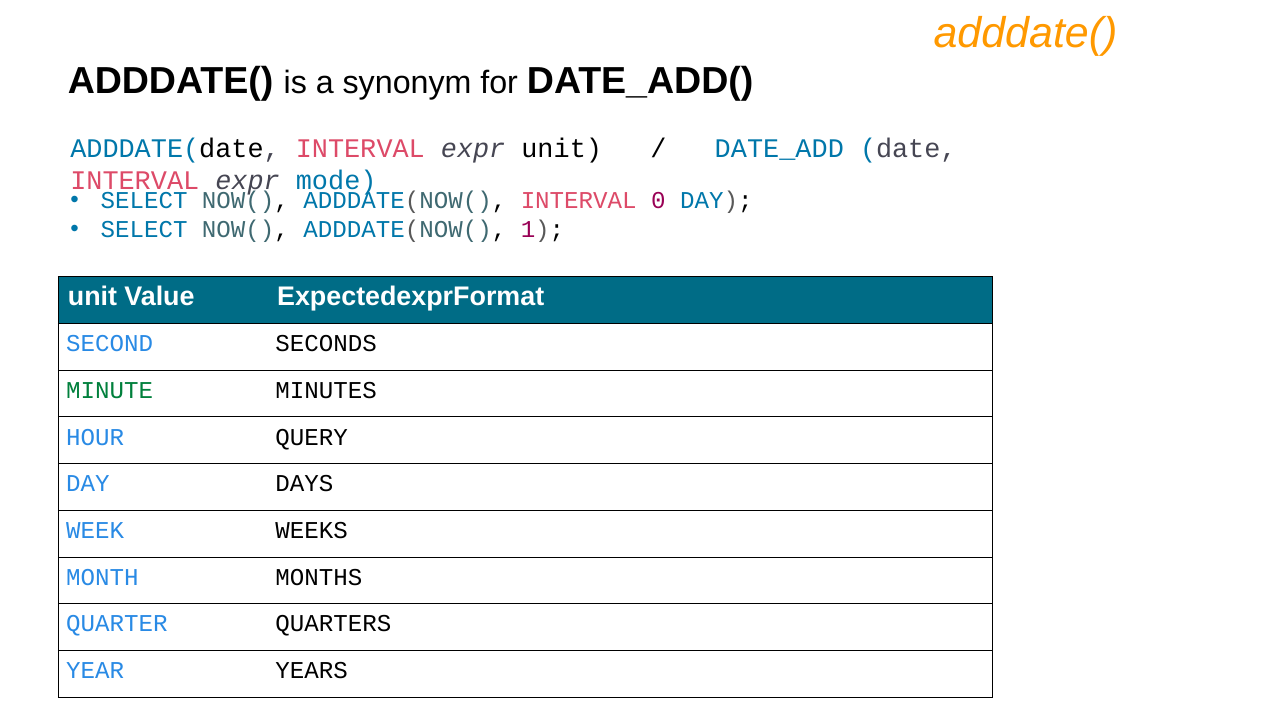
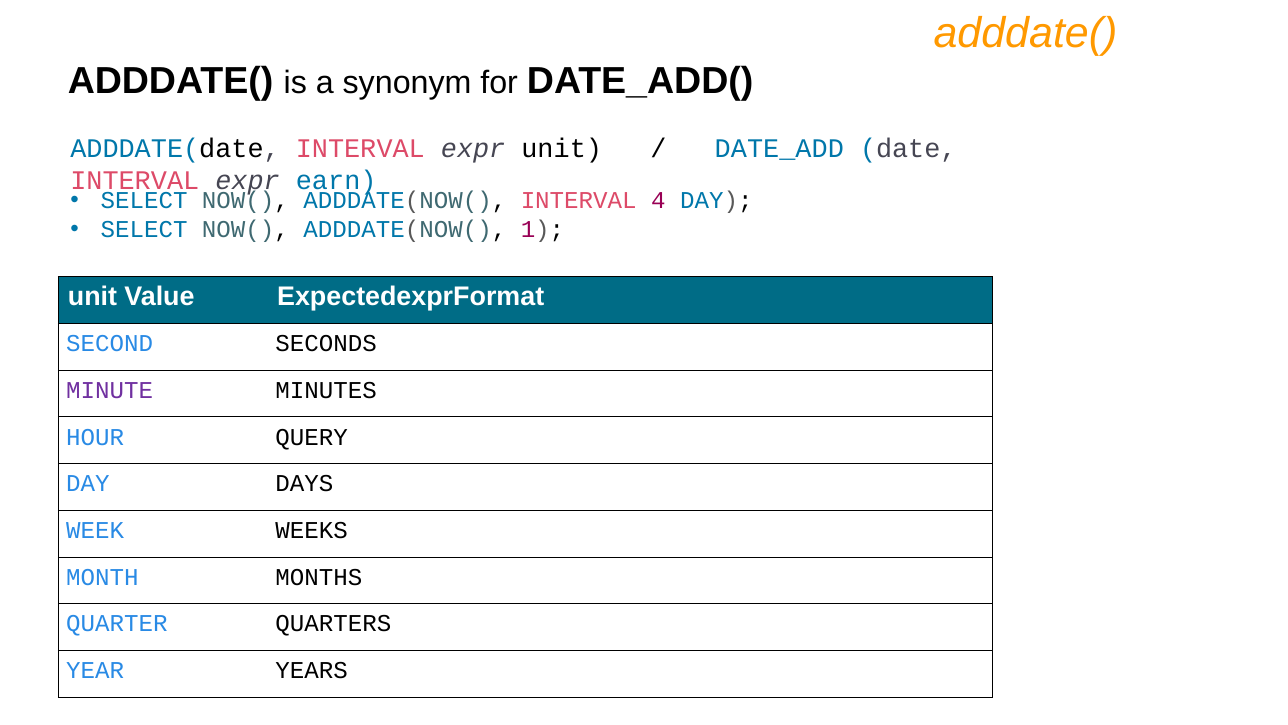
mode: mode -> earn (336, 180)
0: 0 -> 4 (658, 201)
MINUTE colour: green -> purple (110, 390)
